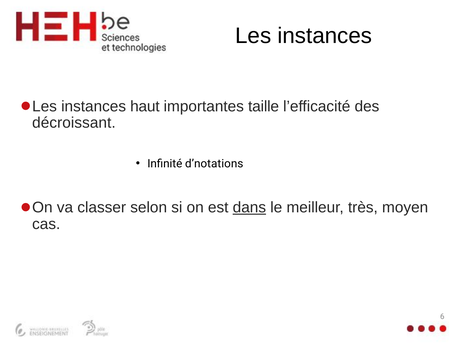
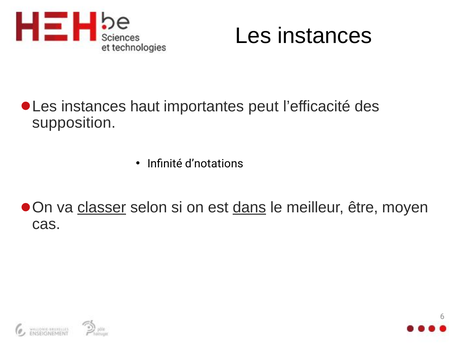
taille: taille -> peut (263, 106)
décroissant: décroissant -> supposition (74, 123)
classer underline: none -> present (102, 207)
très: très -> être (363, 207)
